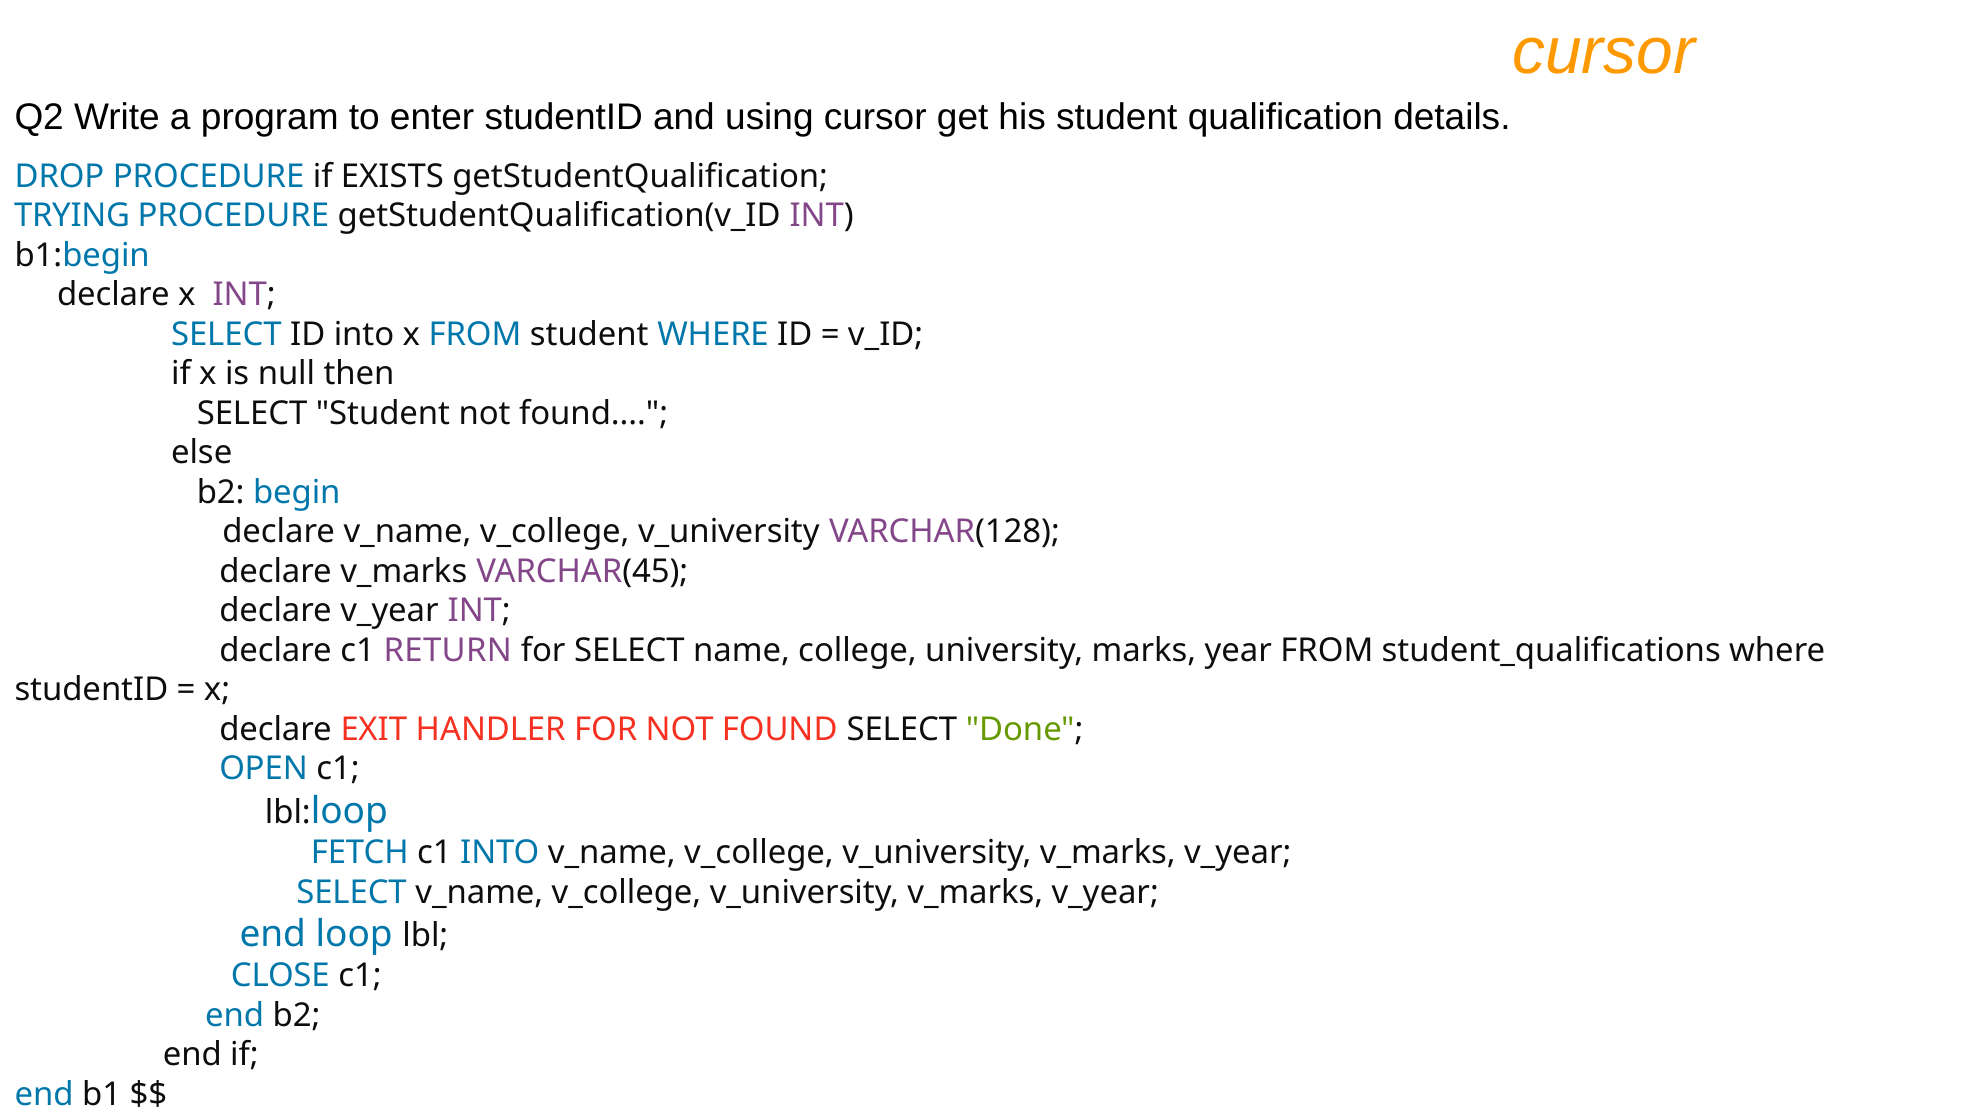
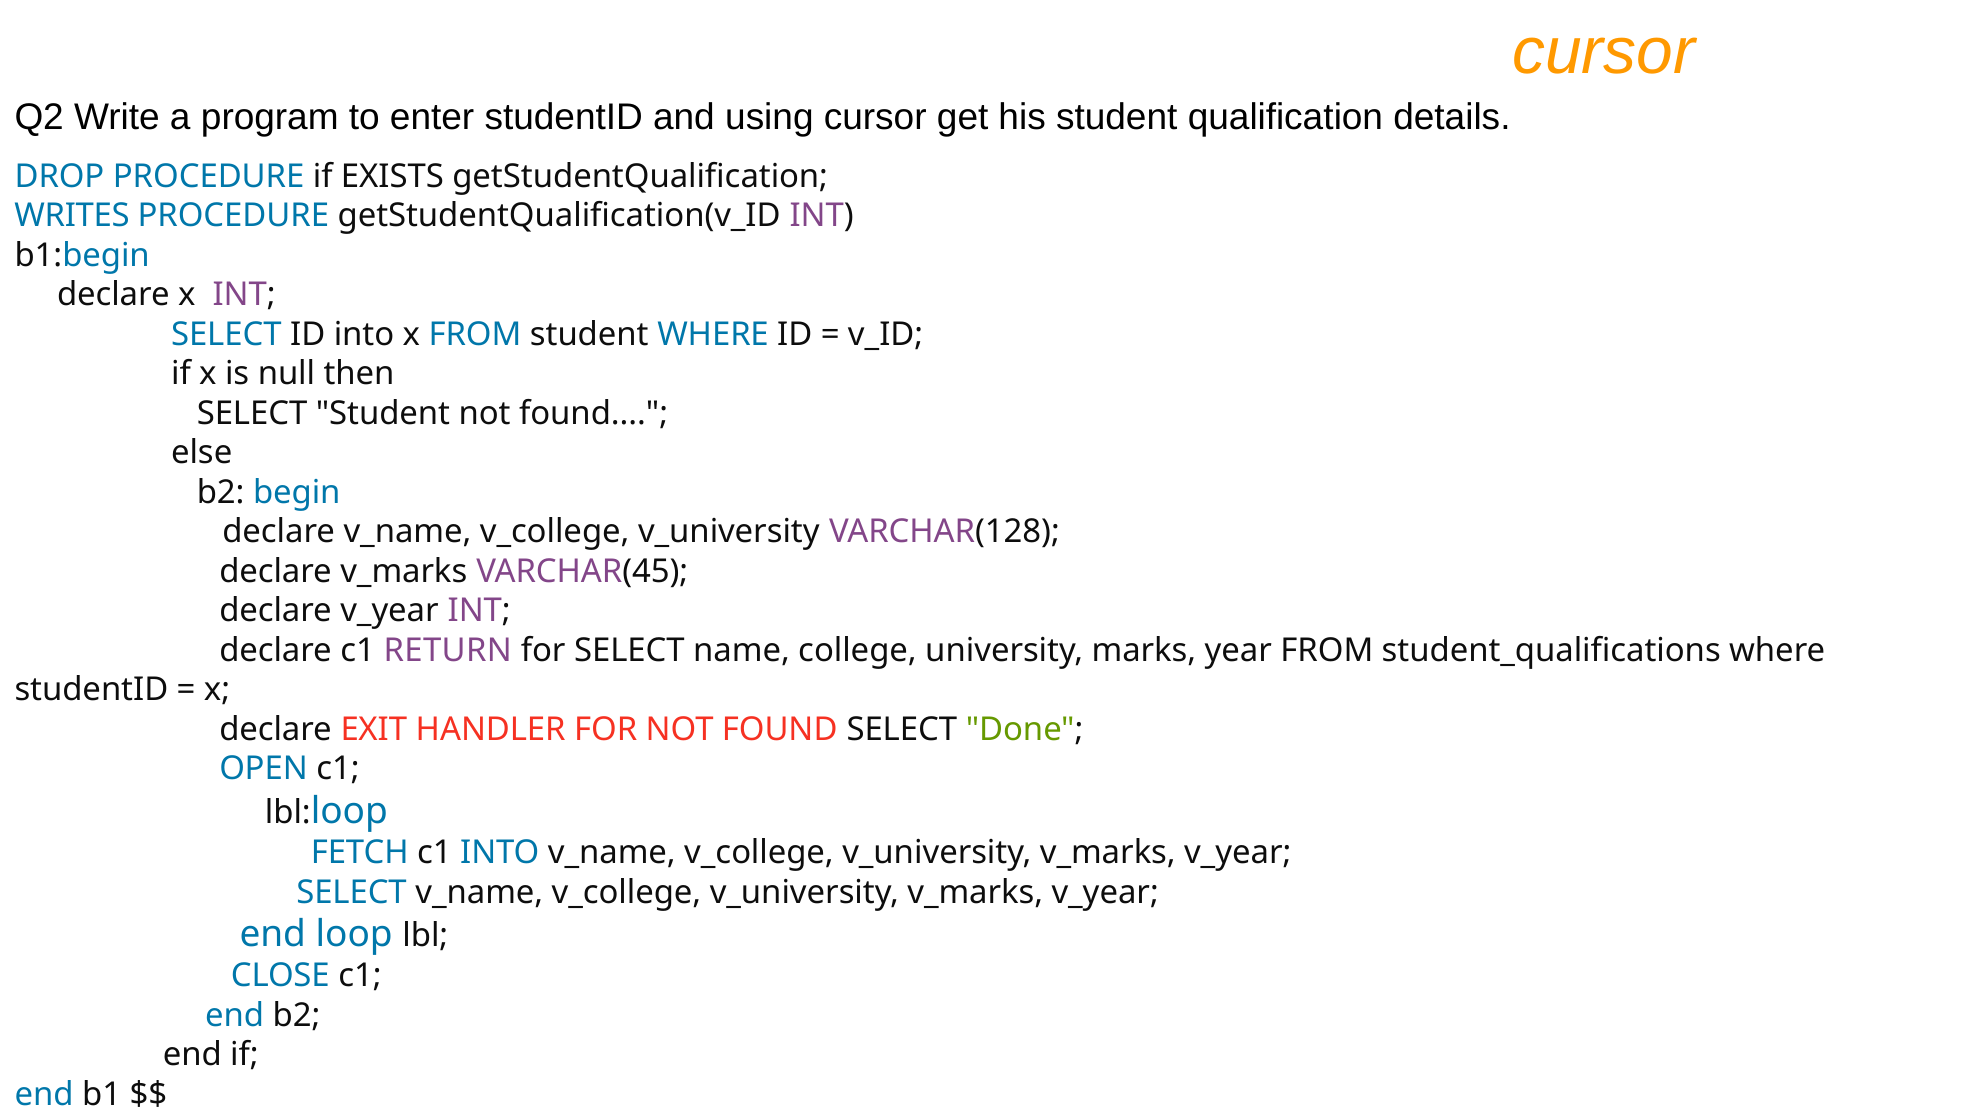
TRYING: TRYING -> WRITES (72, 216)
